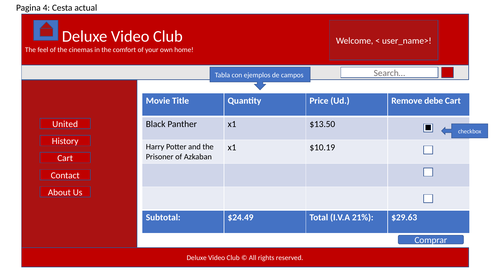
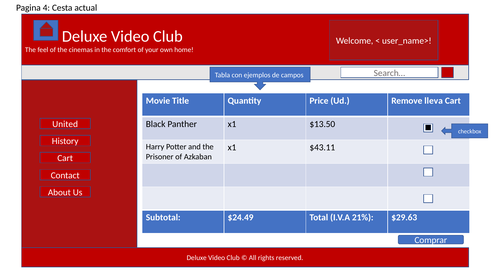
debe: debe -> lleva (434, 101)
$10.19: $10.19 -> $43.11 (322, 147)
